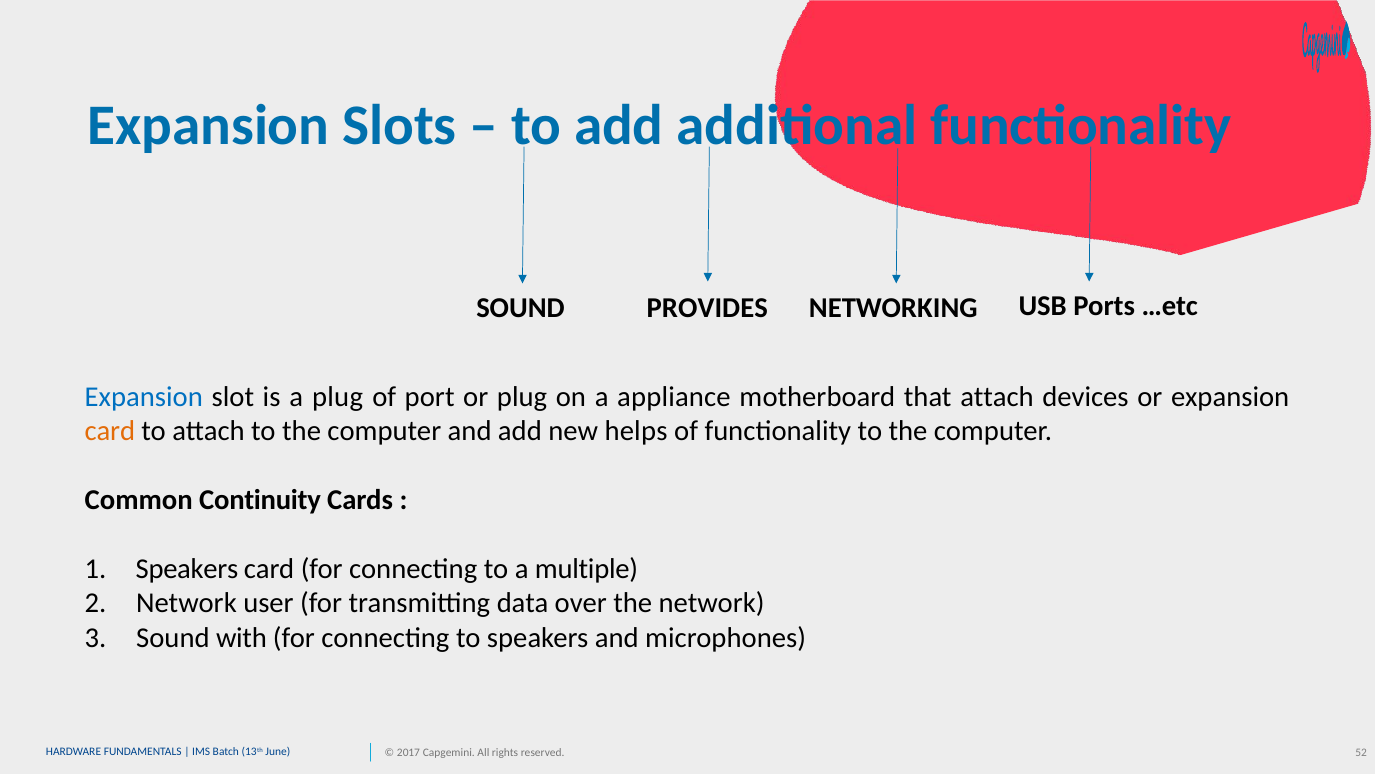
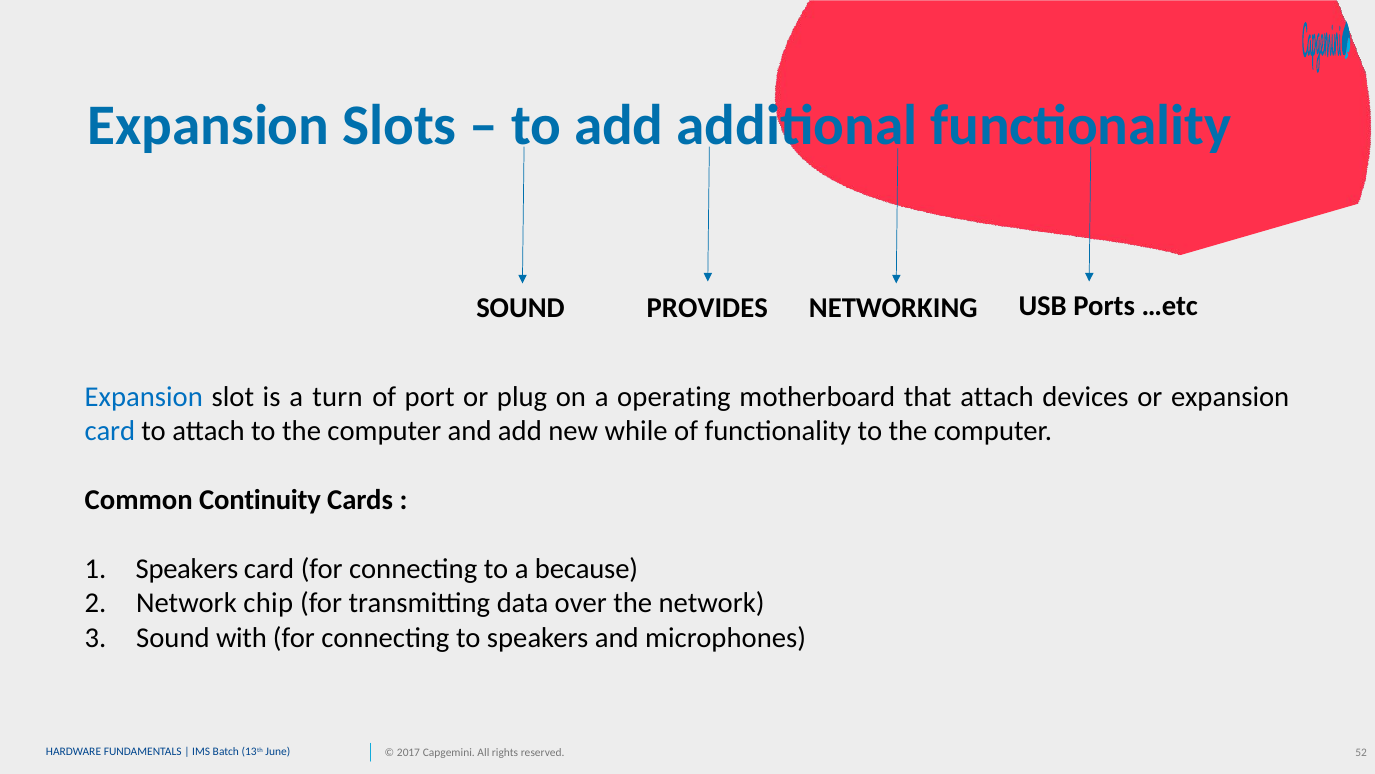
a plug: plug -> turn (338, 397)
appliance: appliance -> operating (674, 397)
card colour: orange -> blue (110, 431)
helps: helps -> while (636, 431)
multiple: multiple -> because (586, 569)
user: user -> chip (268, 603)
